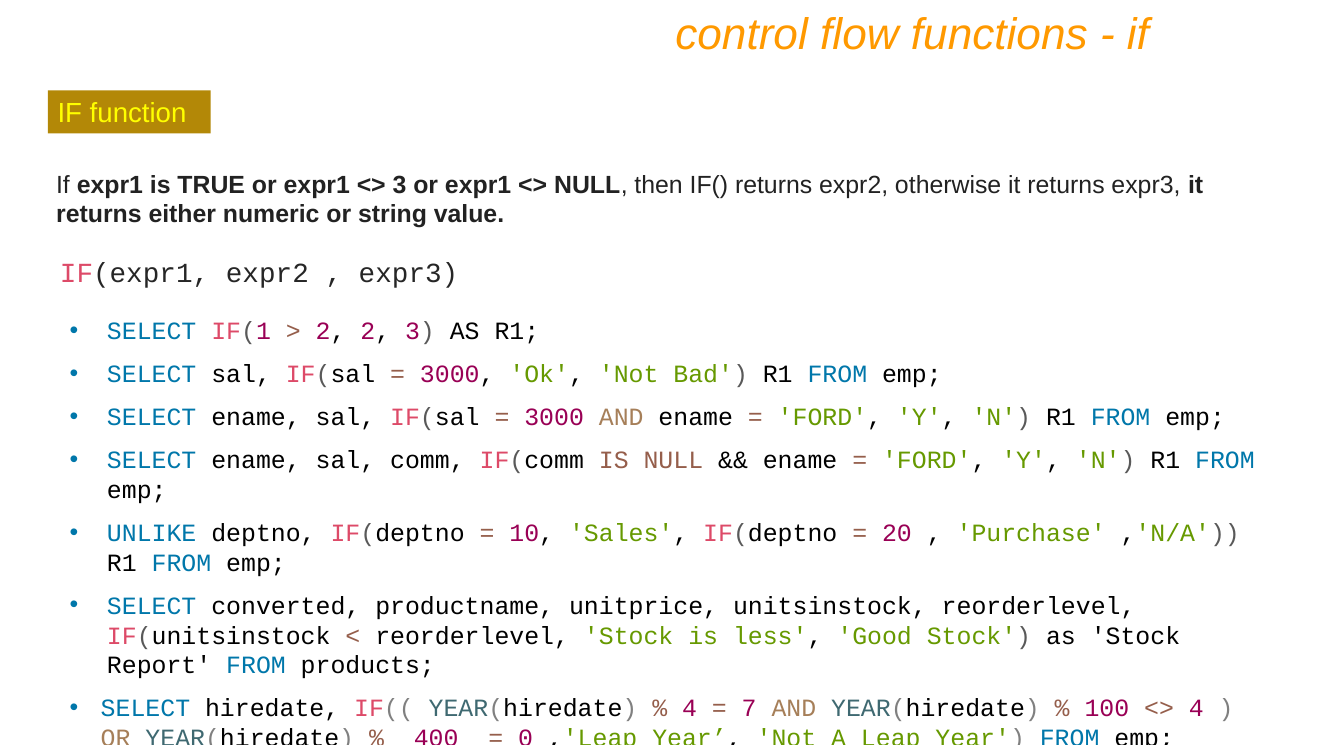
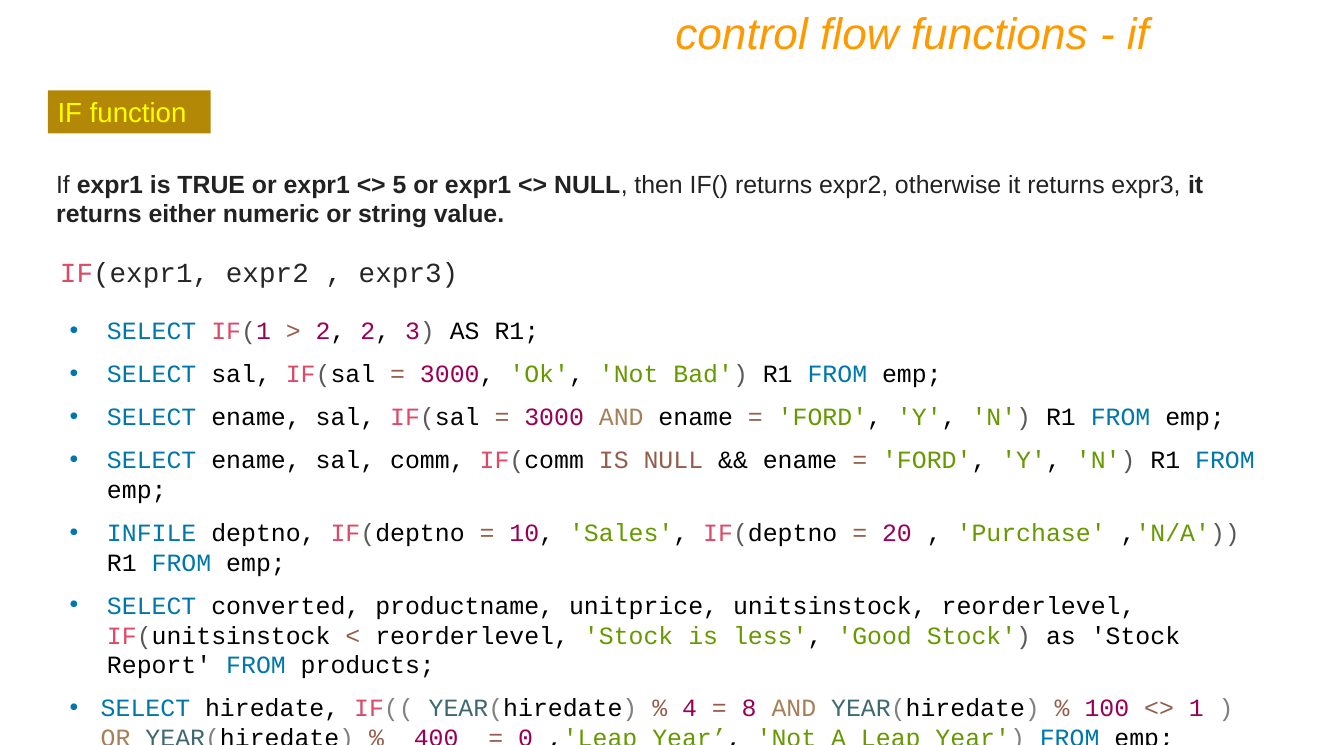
3: 3 -> 5 (400, 185)
UNLIKE: UNLIKE -> INFILE (152, 534)
7: 7 -> 8 (749, 709)
4: 4 -> 1 (1196, 709)
